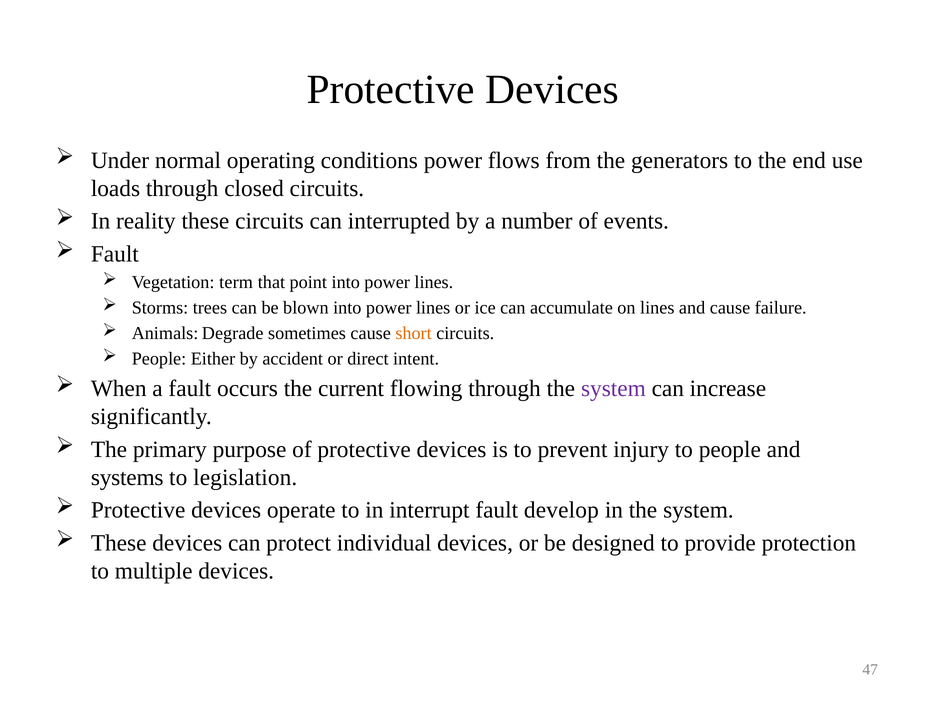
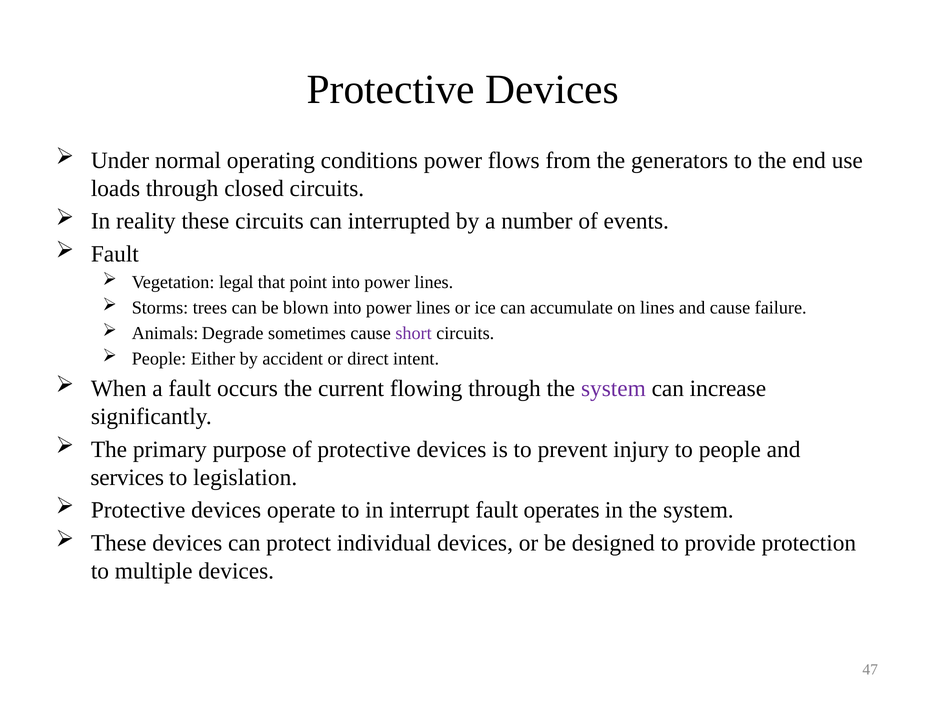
term: term -> legal (236, 282)
short colour: orange -> purple (414, 333)
systems: systems -> services (127, 477)
develop: develop -> operates (562, 510)
